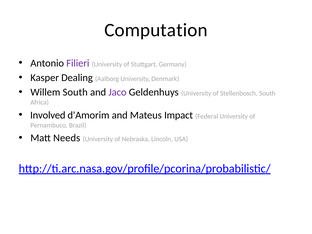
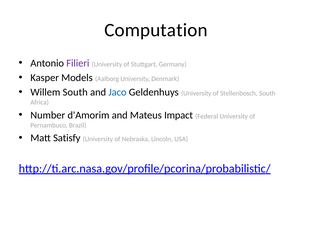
Dealing: Dealing -> Models (77, 78)
Jaco colour: purple -> blue (117, 92)
Involved: Involved -> Number (48, 115)
Needs: Needs -> Satisfy (67, 138)
